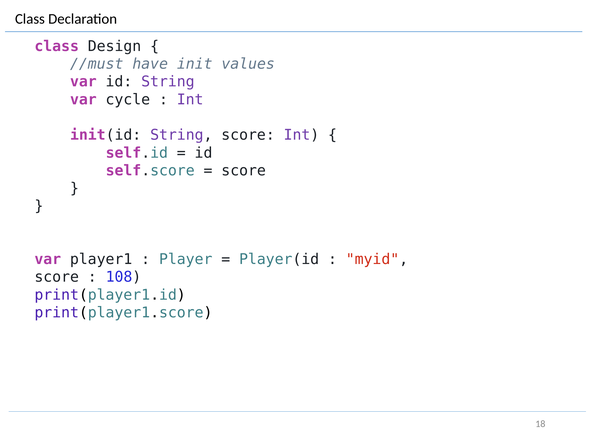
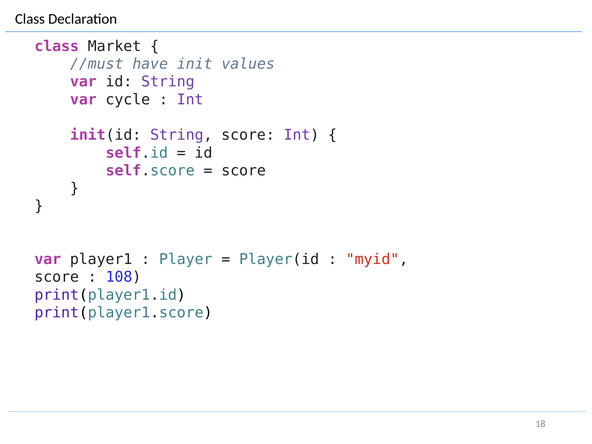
Design: Design -> Market (115, 46)
